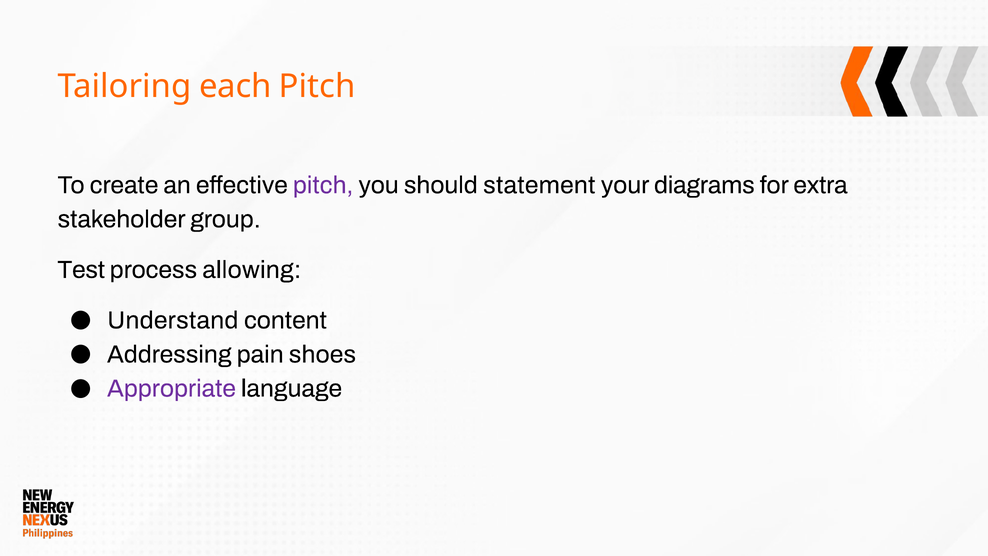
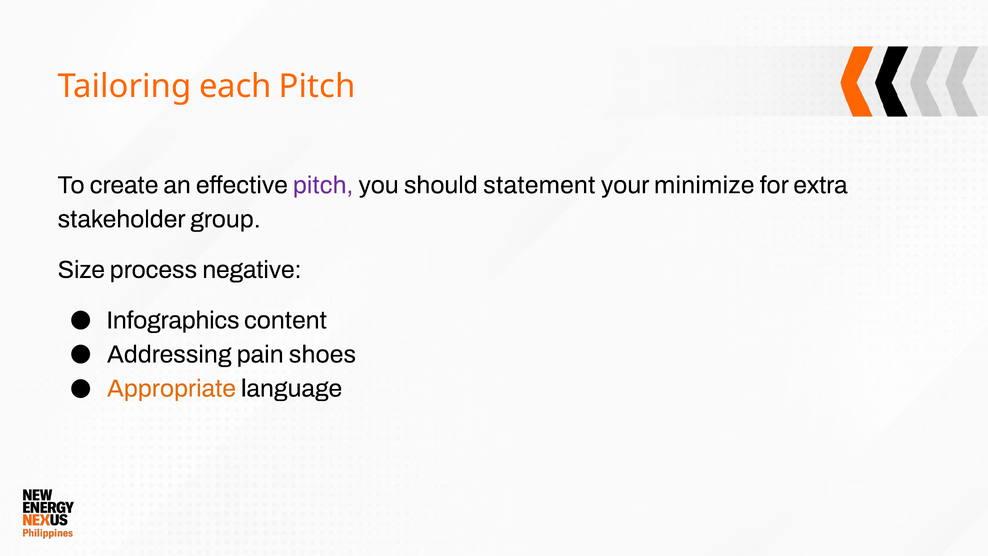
diagrams: diagrams -> minimize (704, 185)
Test: Test -> Size (81, 270)
allowing: allowing -> negative (252, 270)
Understand: Understand -> Infographics (173, 320)
Appropriate colour: purple -> orange (171, 388)
